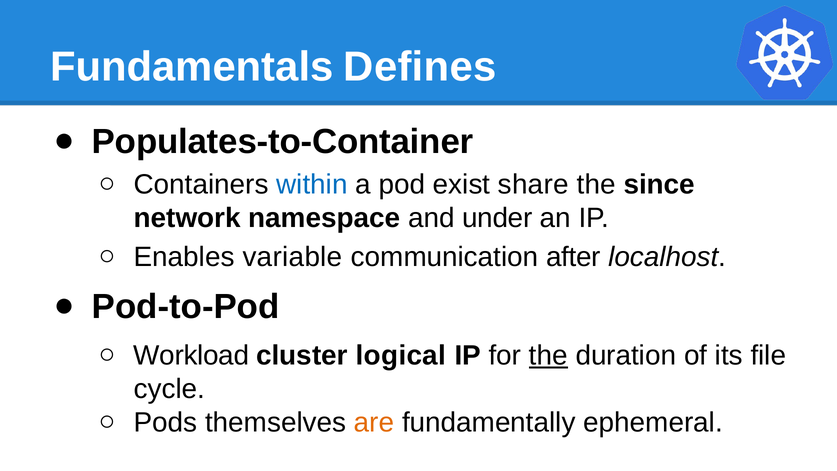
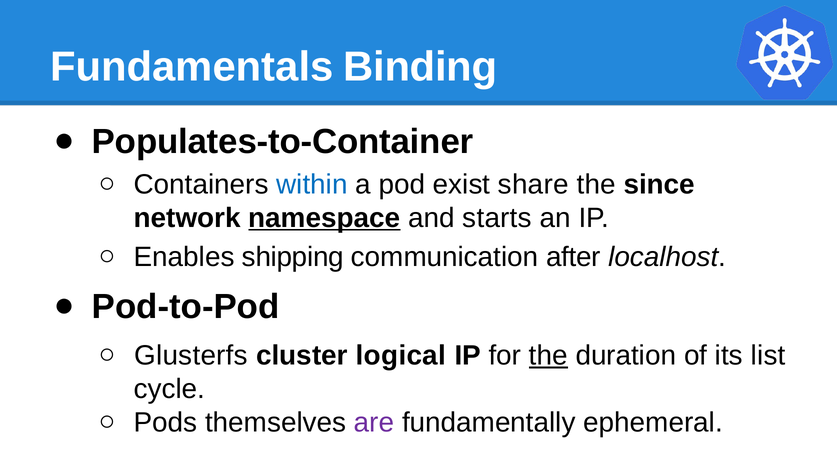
Defines: Defines -> Binding (420, 67)
namespace underline: none -> present (324, 218)
under: under -> starts (497, 218)
variable: variable -> shipping (293, 257)
Workload: Workload -> Glusterfs (191, 355)
file: file -> list (768, 355)
are colour: orange -> purple (374, 422)
